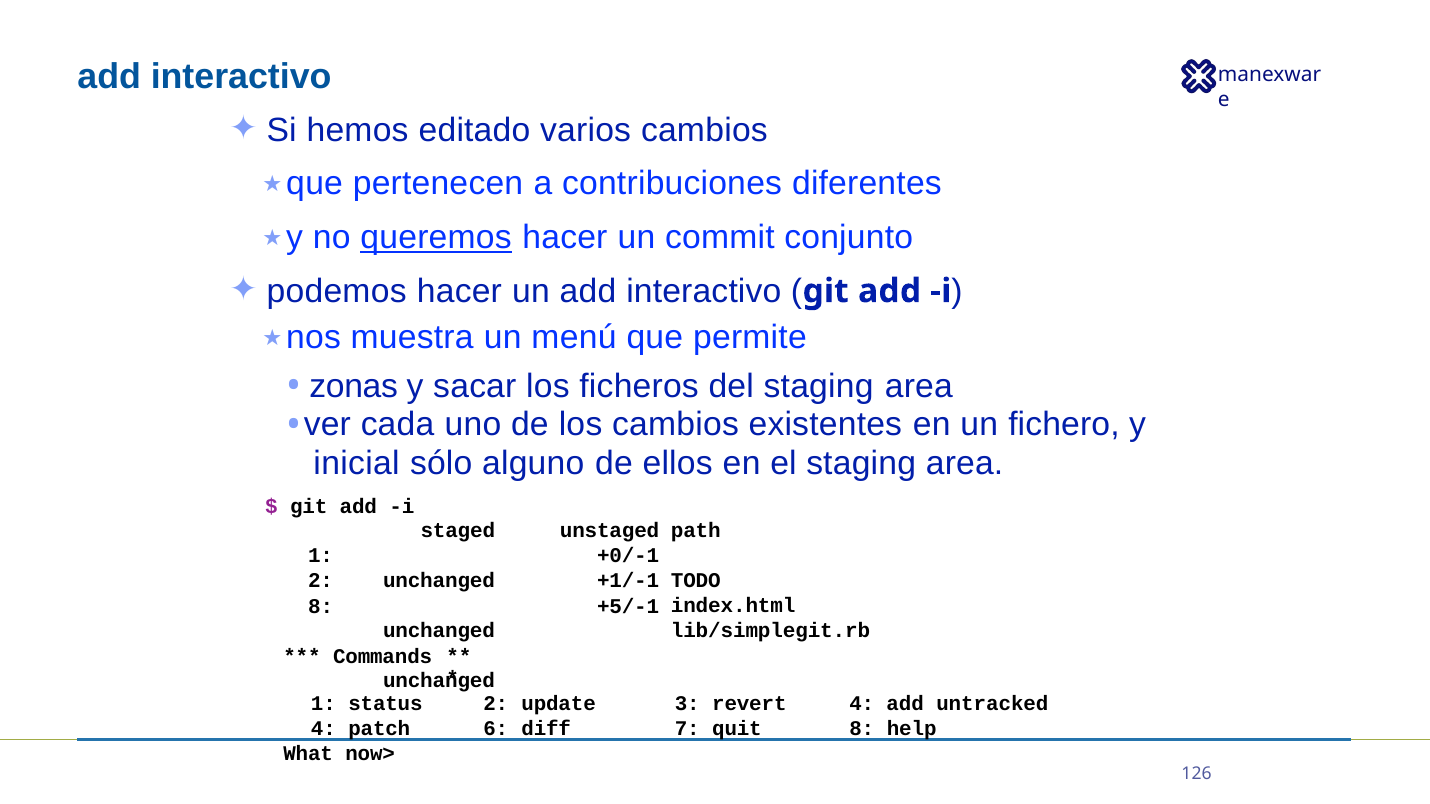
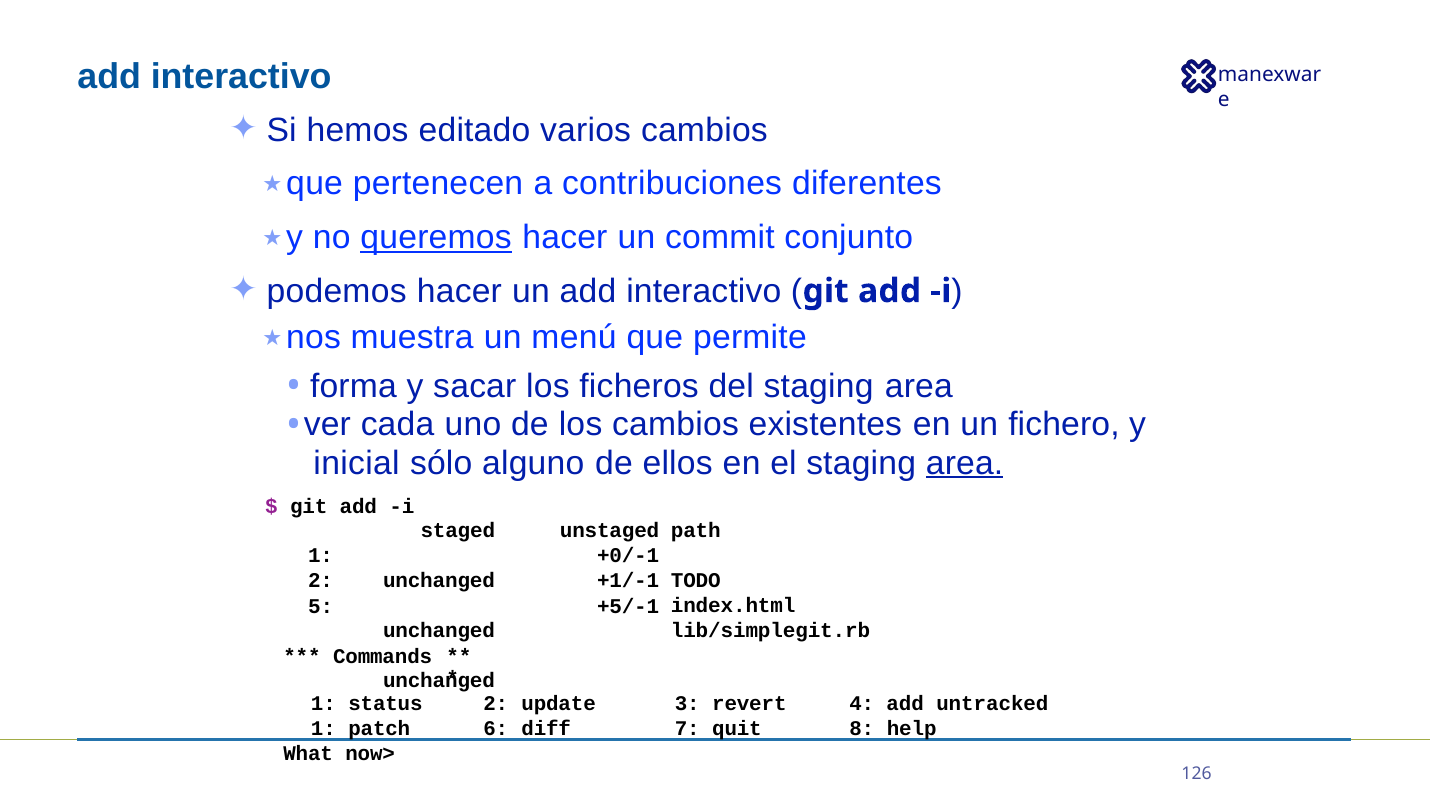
zonas: zonas -> forma (353, 387)
area underline: none -> present (965, 463)
8: 8 -> 5 (321, 607)
4: 4 -> 1 (323, 729)
